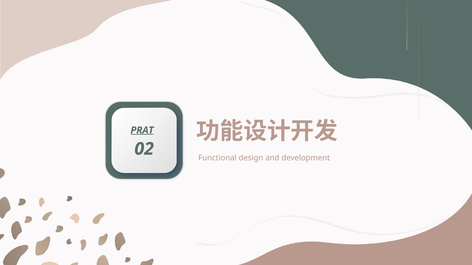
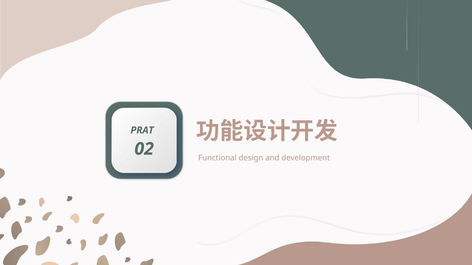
PRAT underline: present -> none (142, 130)
